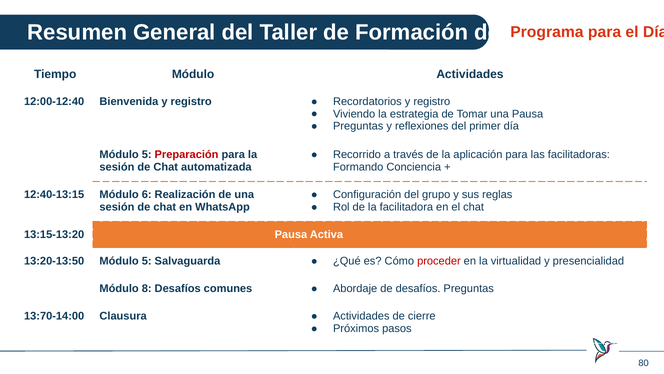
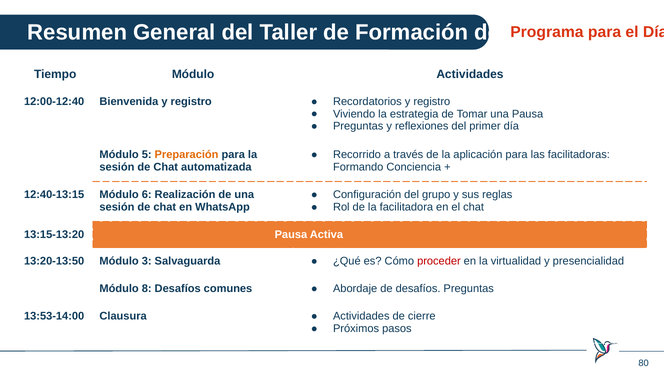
Preparación colour: red -> orange (187, 154)
13:20-13:50 Módulo 5: 5 -> 3 (147, 261)
13:70-14:00: 13:70-14:00 -> 13:53-14:00 (54, 316)
